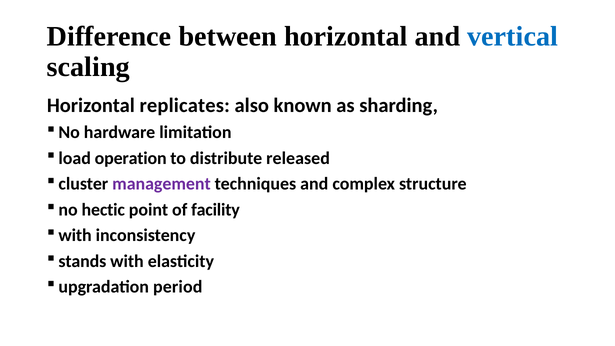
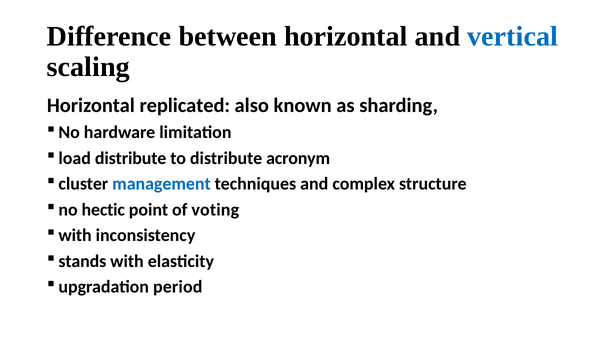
replicates: replicates -> replicated (185, 105)
load operation: operation -> distribute (131, 158)
released: released -> acronym (298, 158)
management colour: purple -> blue (161, 184)
facility: facility -> voting (215, 210)
